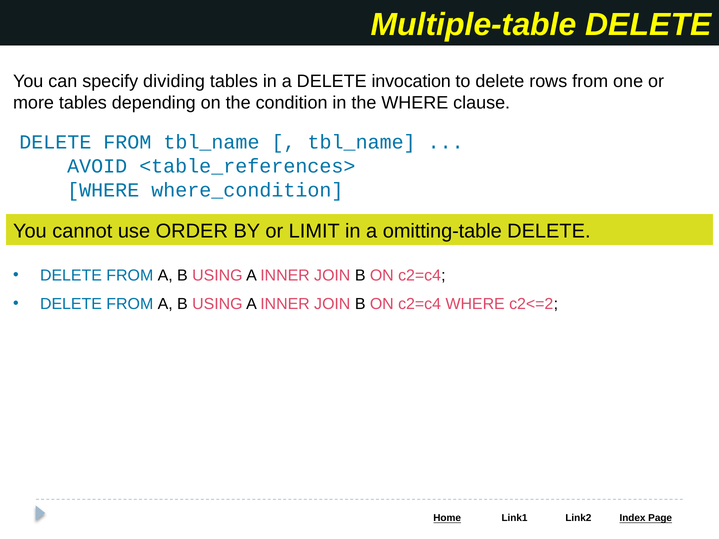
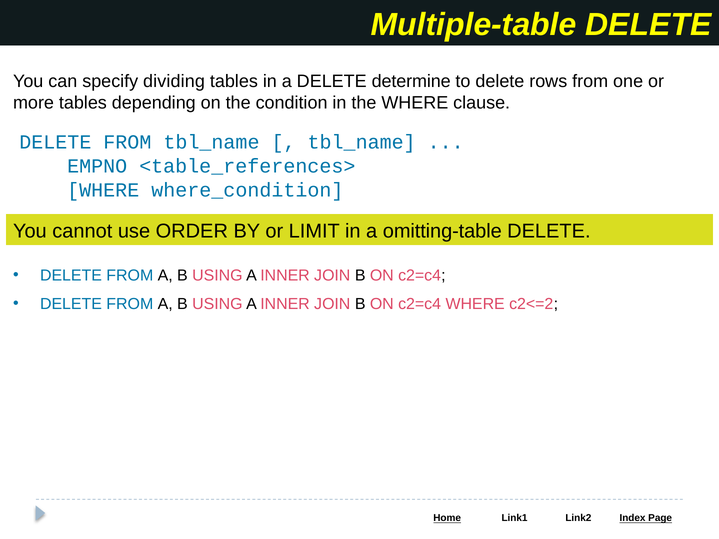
invocation: invocation -> determine (411, 81)
AVOID: AVOID -> EMPNO (97, 166)
